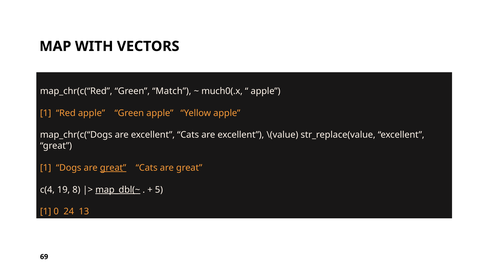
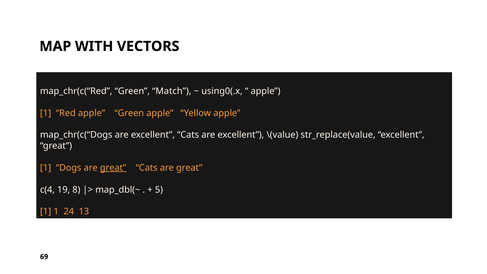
much0(.x: much0(.x -> using0(.x (222, 91)
map_dbl(~ underline: present -> none (118, 190)
1 0: 0 -> 1 (56, 212)
